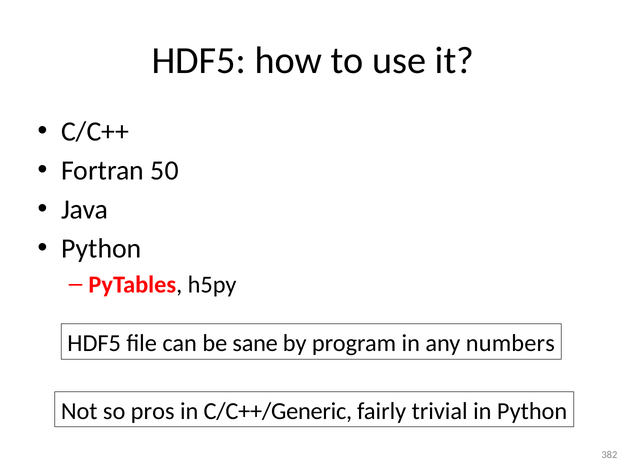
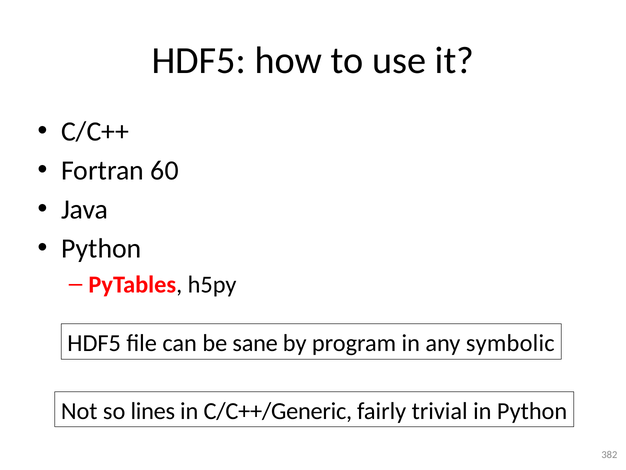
50: 50 -> 60 (165, 170)
numbers: numbers -> symbolic (510, 343)
pros: pros -> lines (153, 411)
